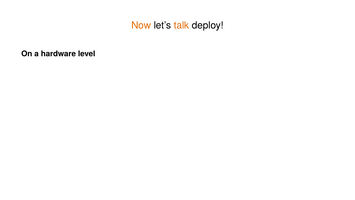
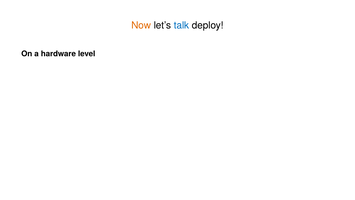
talk colour: orange -> blue (181, 25)
